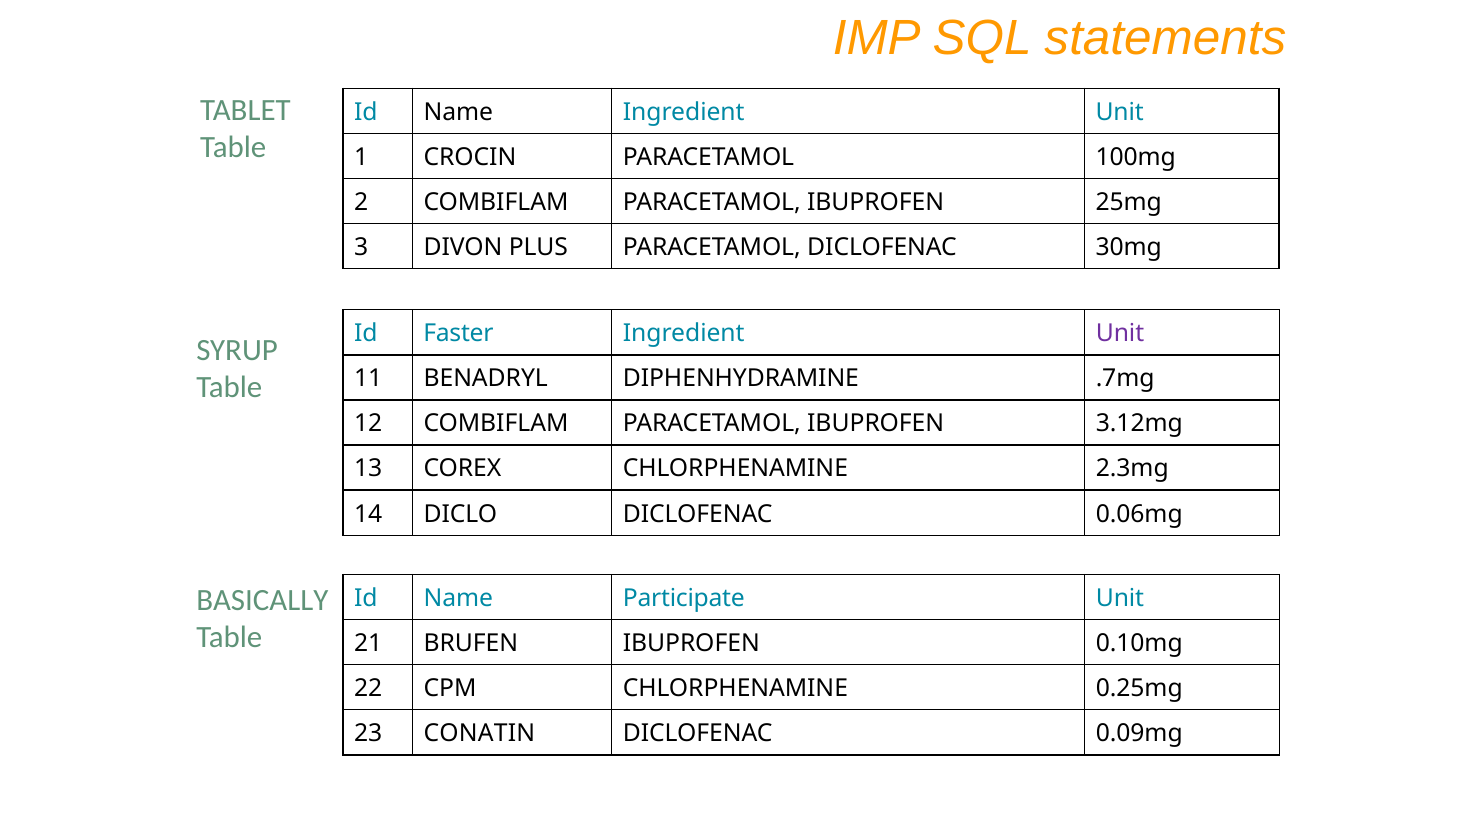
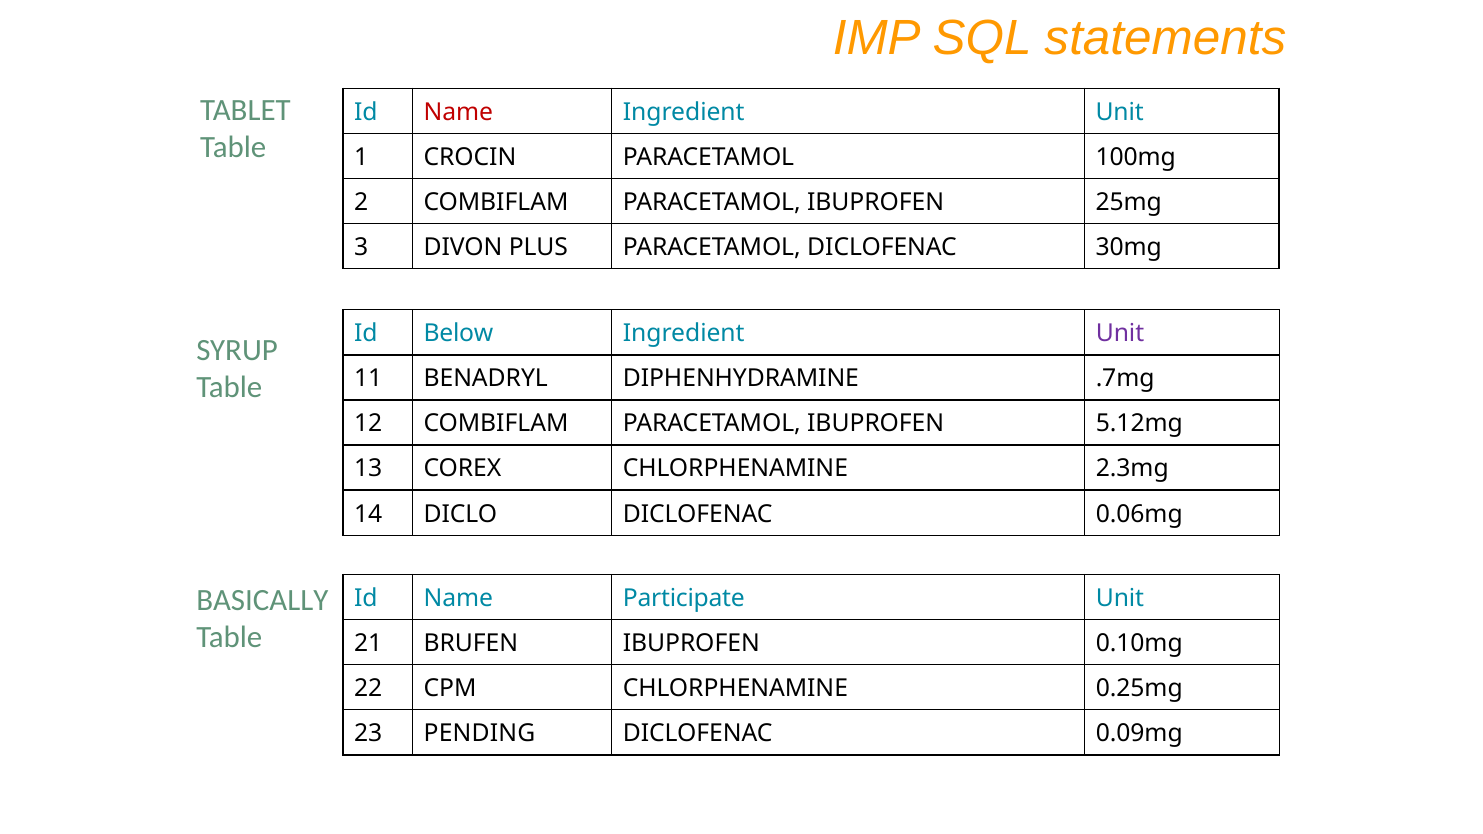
Name colour: black -> red (458, 112)
Faster: Faster -> Below (458, 334)
3.12mg: 3.12mg -> 5.12mg (1139, 424)
CONATIN: CONATIN -> PENDING (479, 734)
